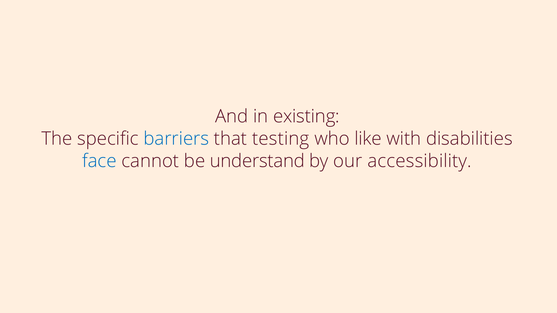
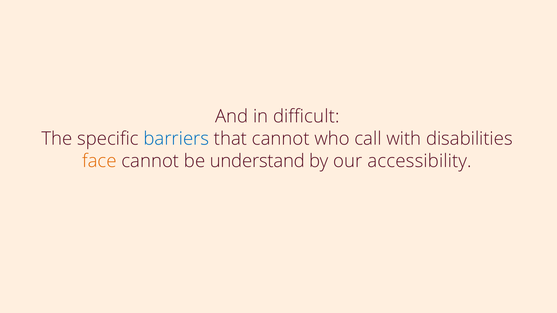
existing: existing -> difficult (306, 116)
that testing: testing -> cannot (281, 139)
like: like -> call (368, 139)
face colour: blue -> orange (99, 161)
